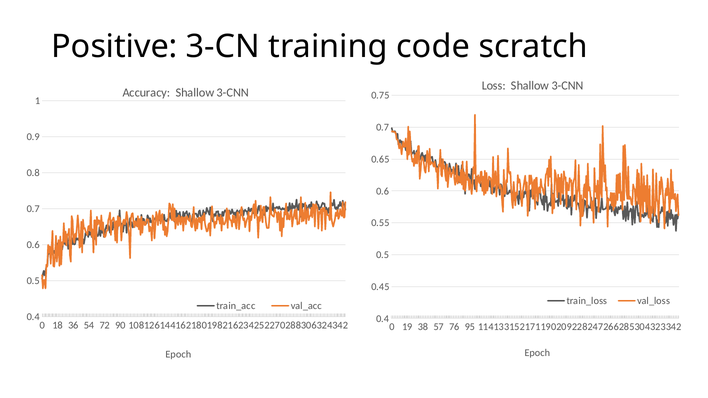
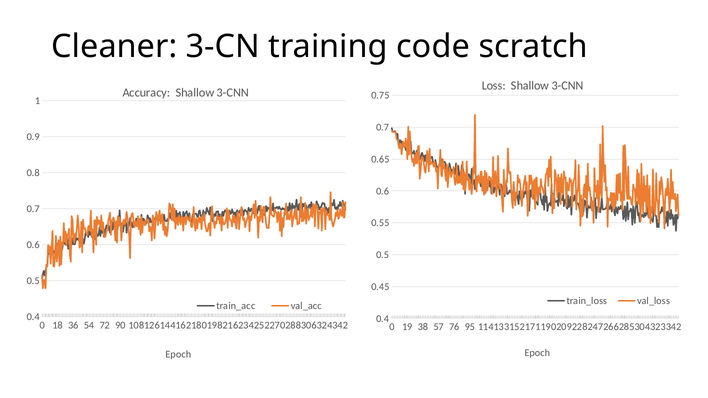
Positive: Positive -> Cleaner (114, 46)
